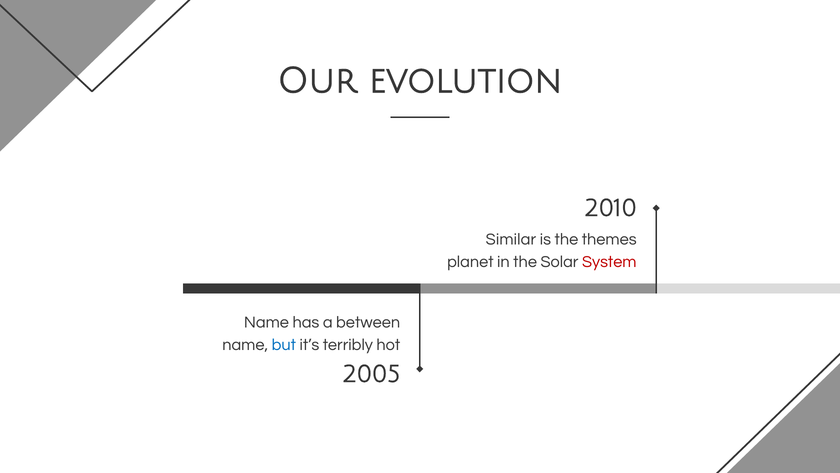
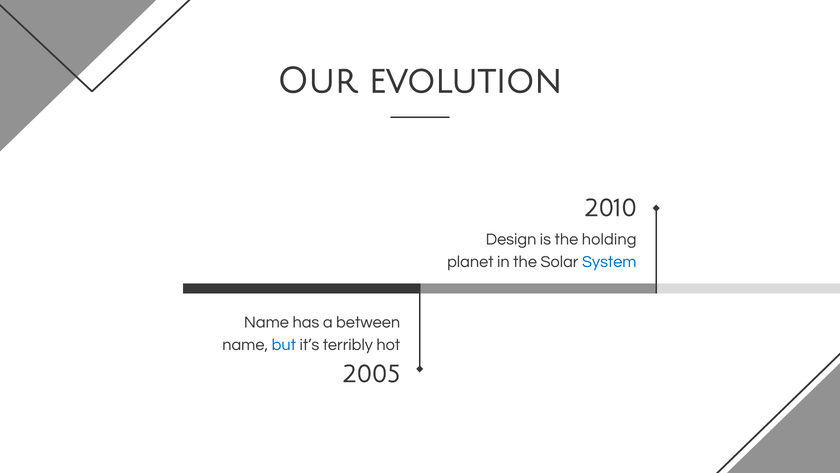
Similar: Similar -> Design (511, 239)
themes: themes -> holding (609, 239)
System colour: red -> blue (609, 261)
